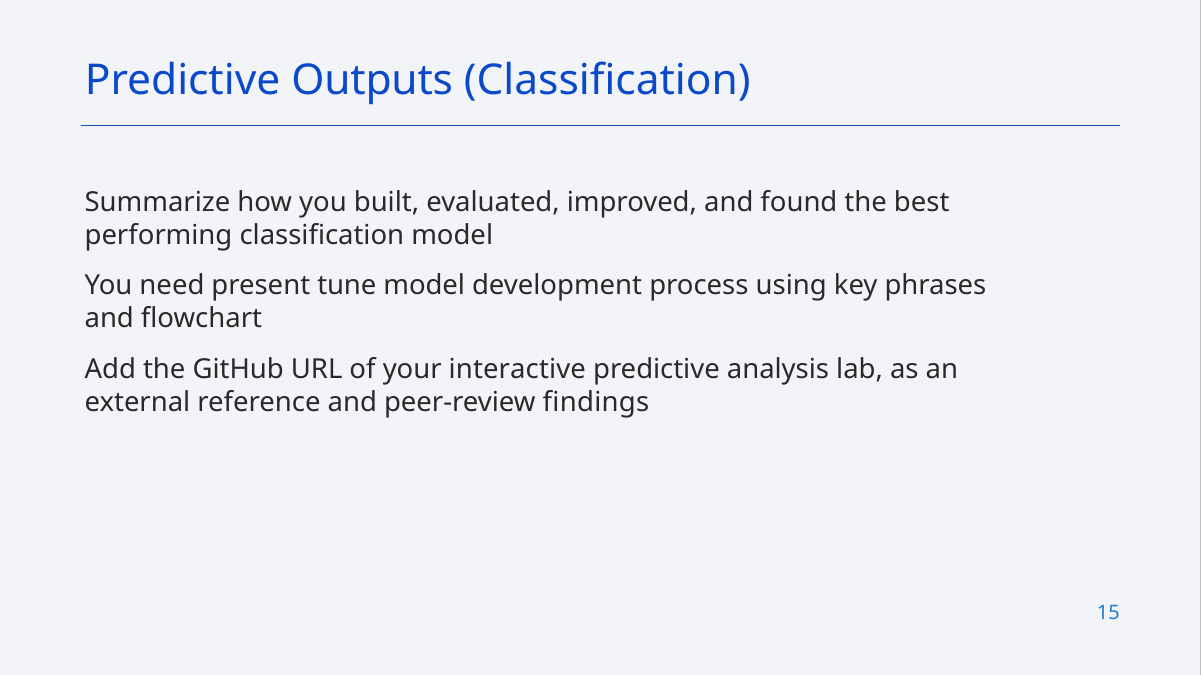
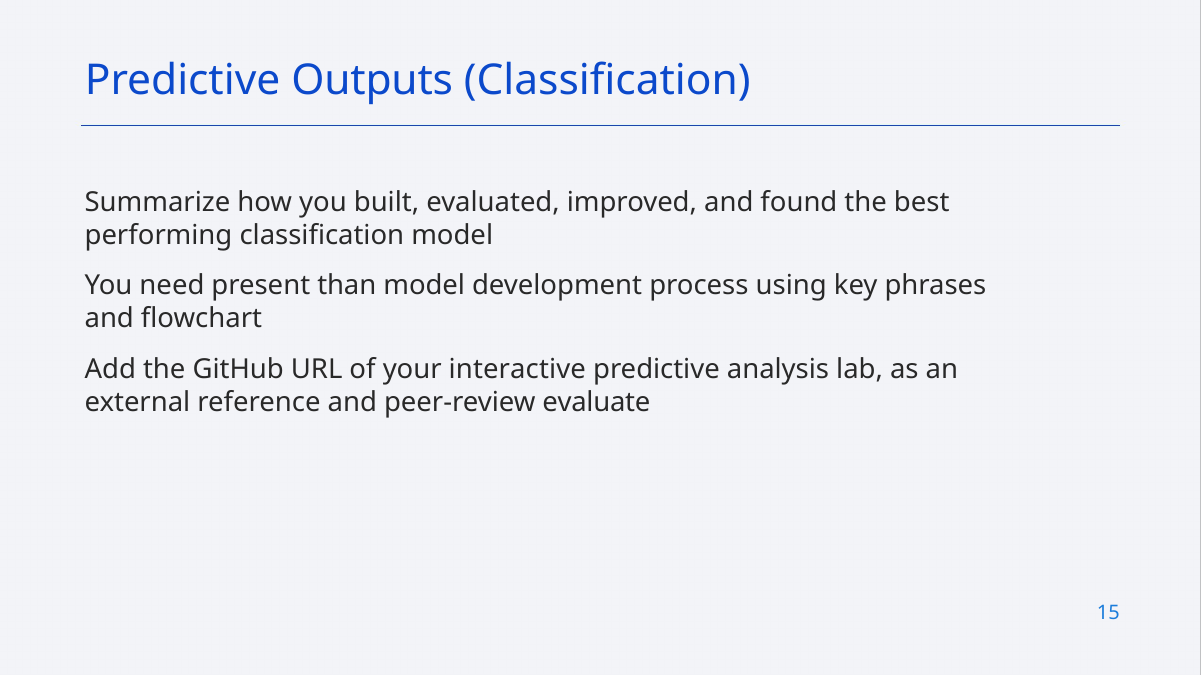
tune: tune -> than (347, 286)
findings: findings -> evaluate (596, 403)
